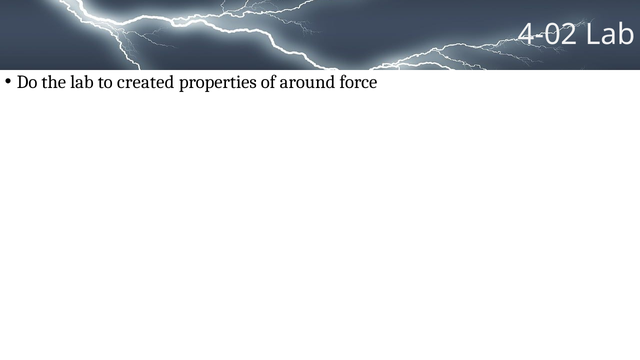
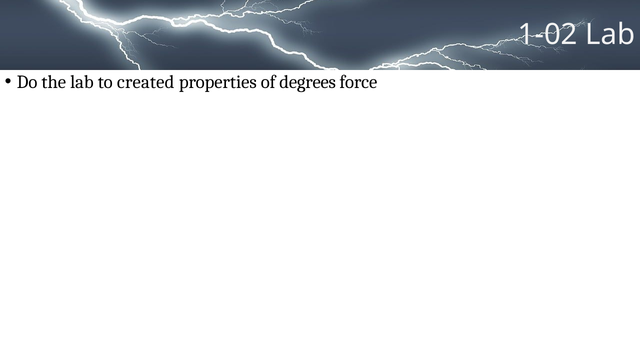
4-02: 4-02 -> 1-02 (548, 35)
around: around -> degrees (308, 82)
